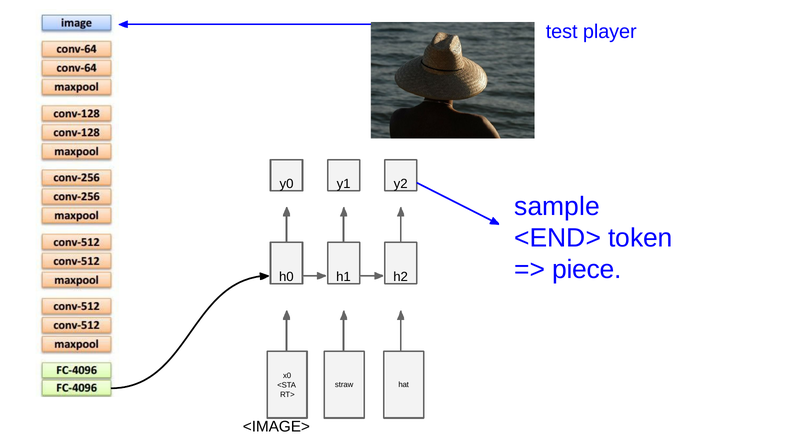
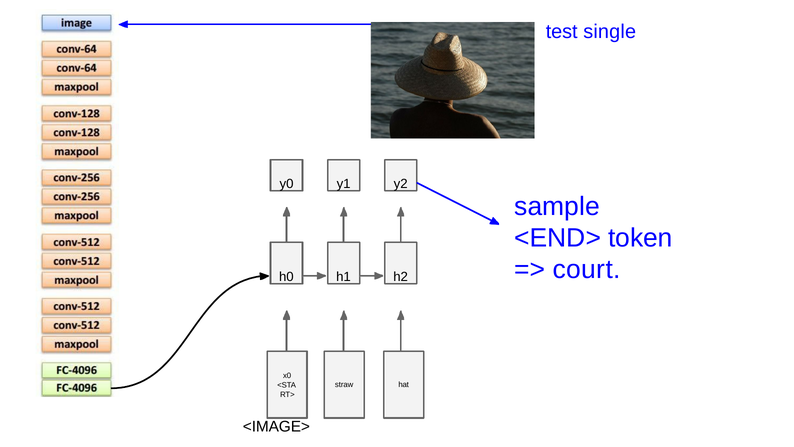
player: player -> single (610, 32)
piece: piece -> court (587, 269)
